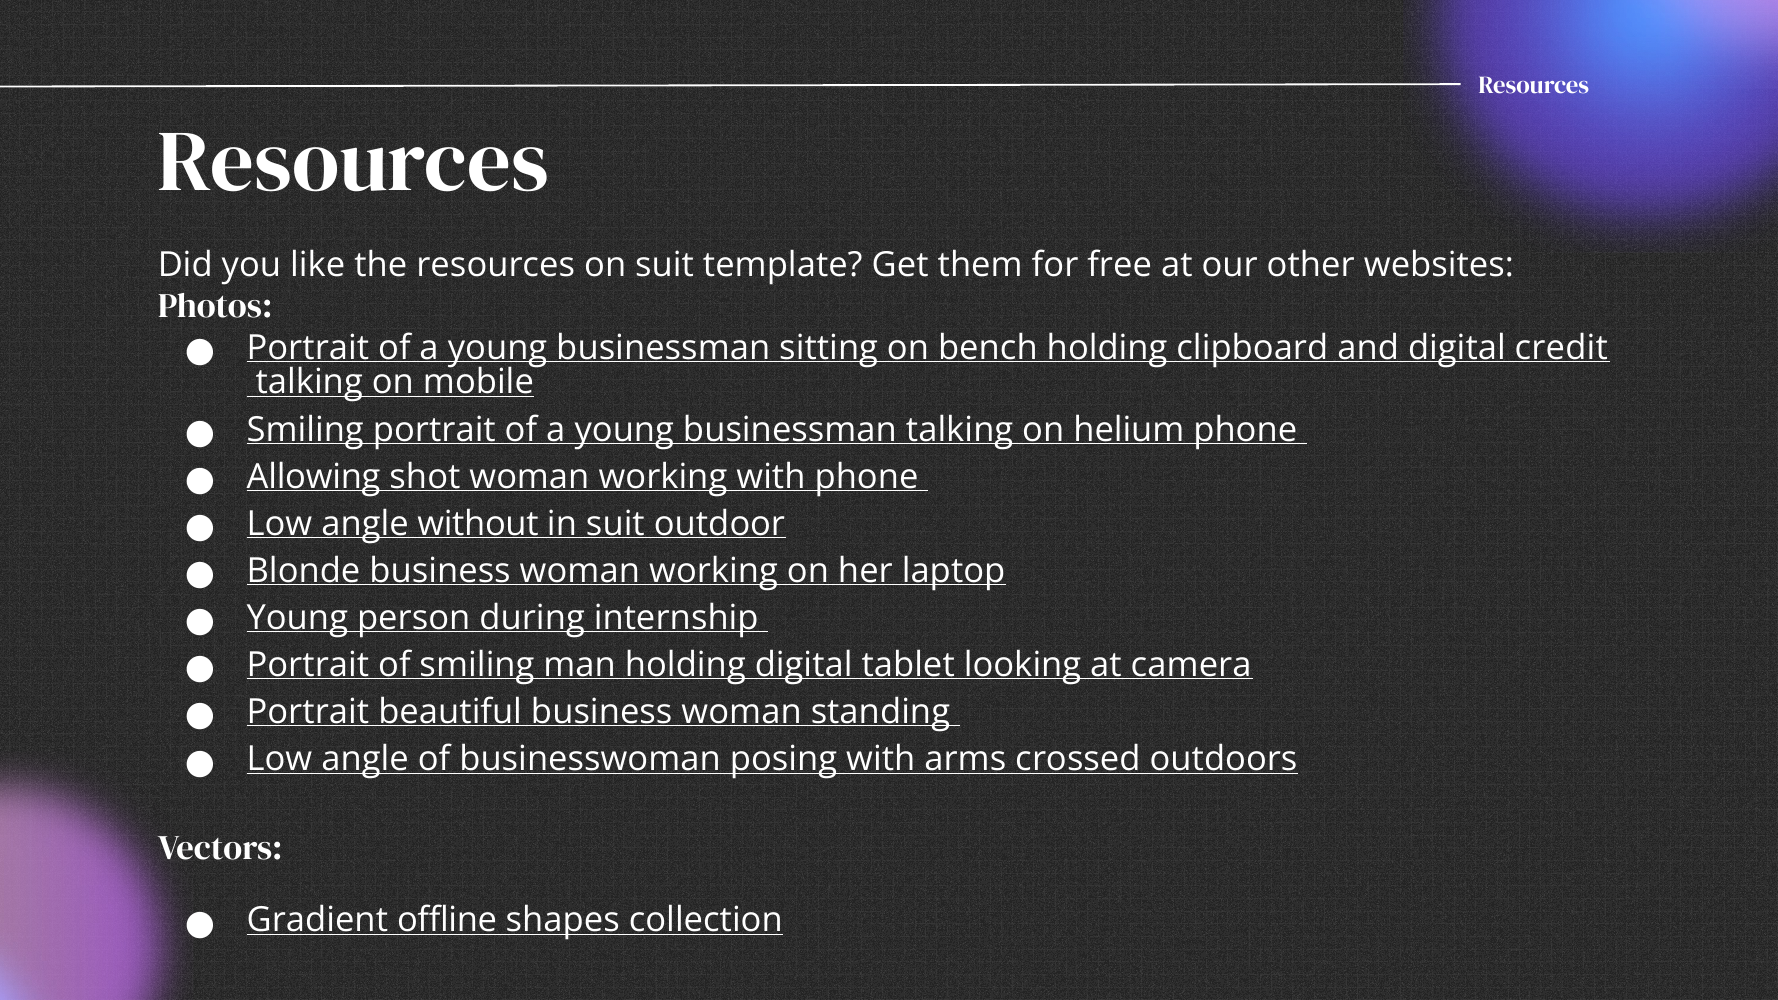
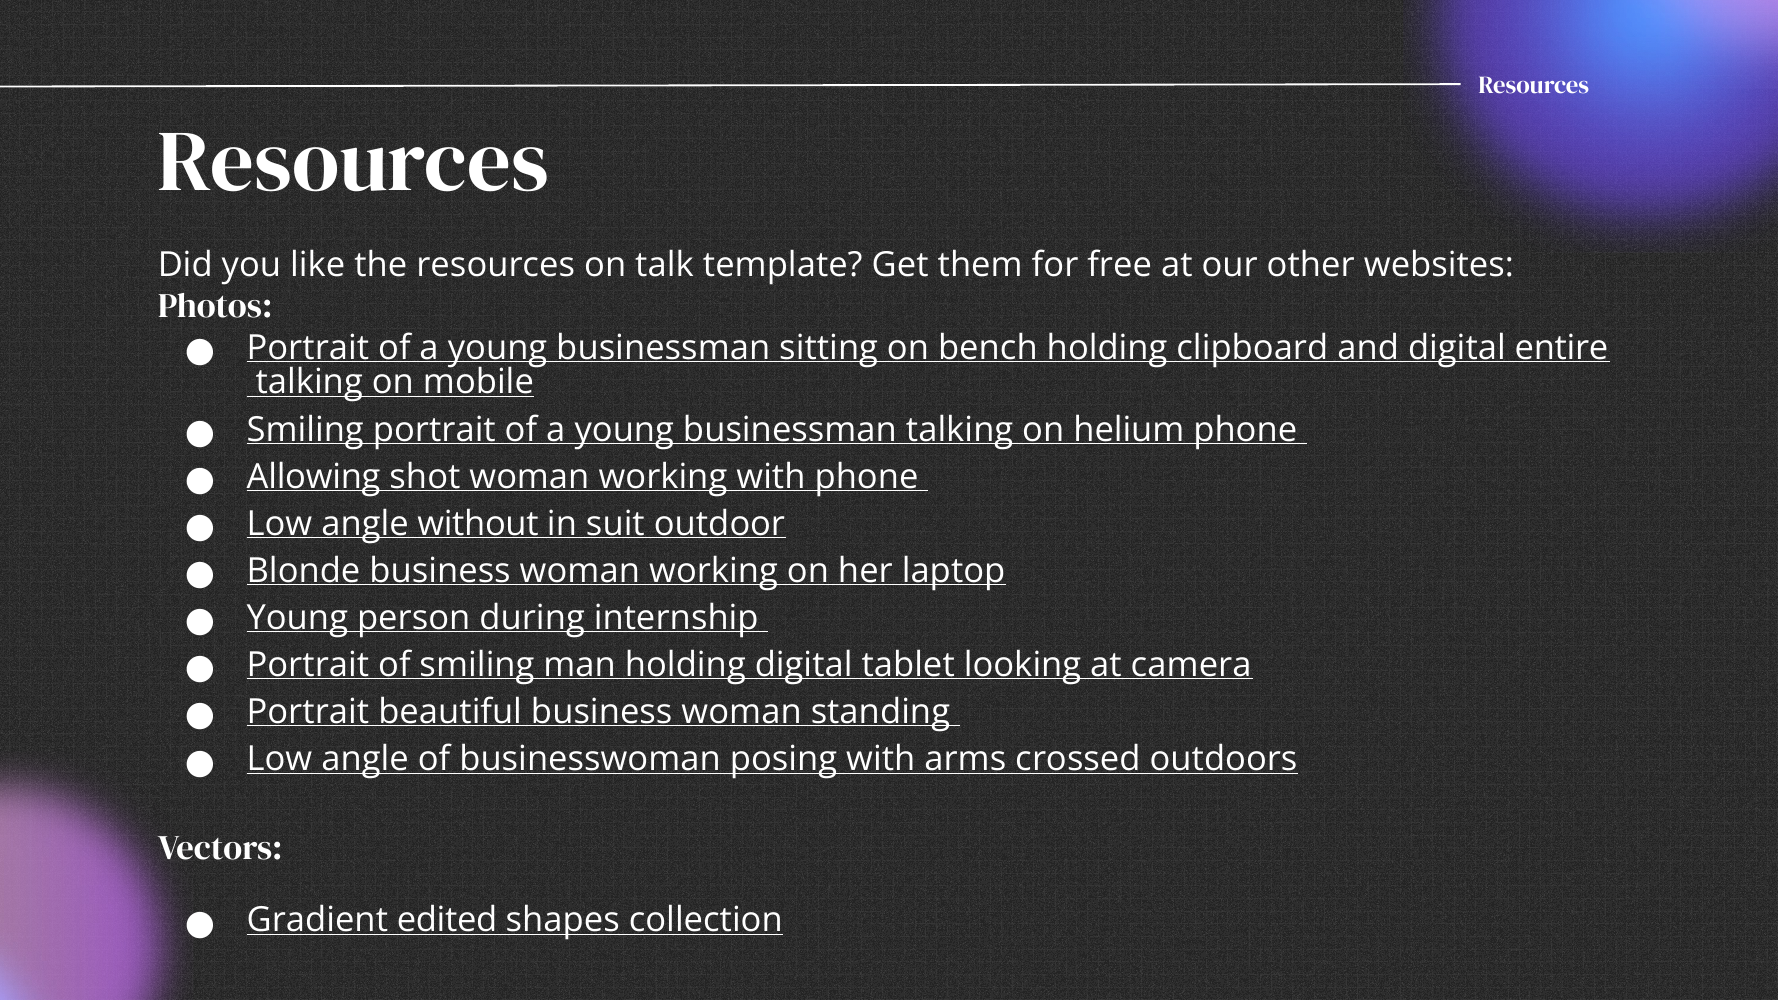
on suit: suit -> talk (665, 265)
credit: credit -> entire (1561, 348)
offline: offline -> edited (447, 921)
